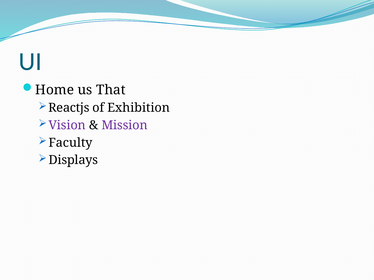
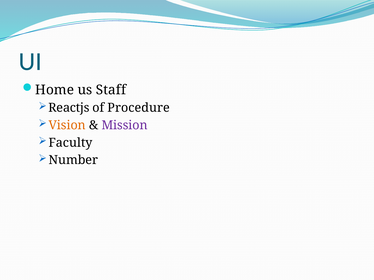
That: That -> Staff (111, 90)
Exhibition: Exhibition -> Procedure (139, 108)
Vision colour: purple -> orange (67, 125)
Displays: Displays -> Number (73, 160)
